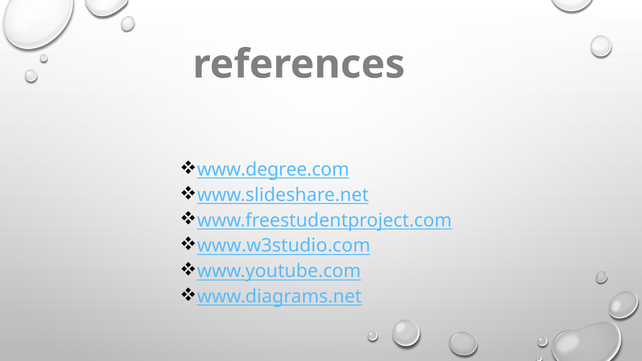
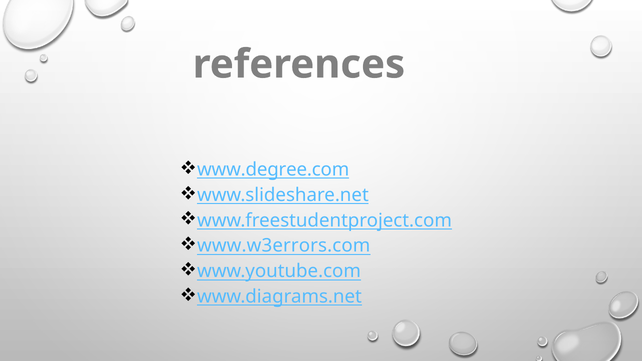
www.w3studio.com: www.w3studio.com -> www.w3errors.com (284, 246)
